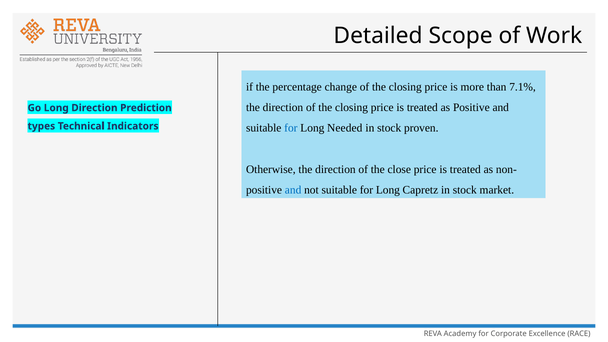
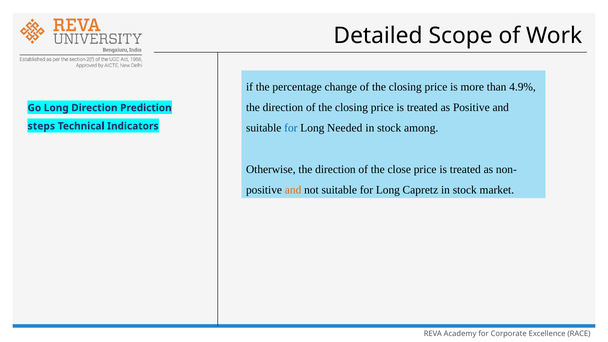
7.1%: 7.1% -> 4.9% (523, 87)
proven: proven -> among (421, 128)
types: types -> steps (41, 126)
and colour: blue -> orange (293, 190)
